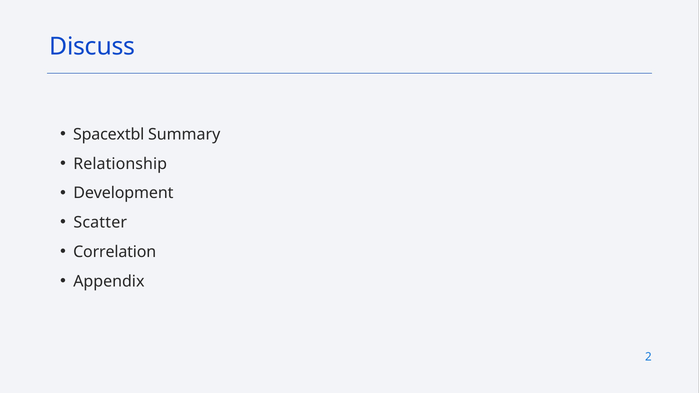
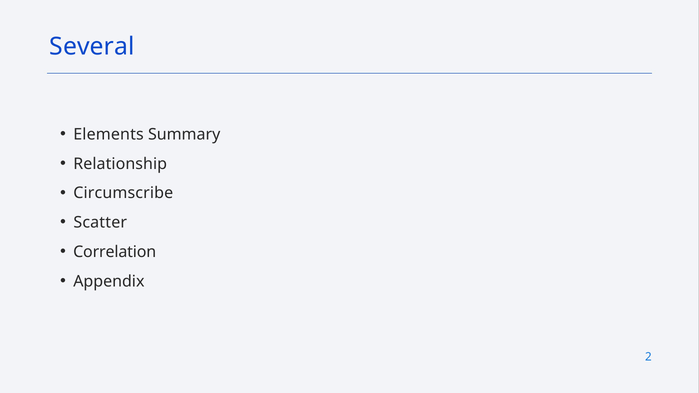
Discuss: Discuss -> Several (92, 47)
Spacextbl: Spacextbl -> Elements (109, 134)
Development: Development -> Circumscribe (123, 193)
